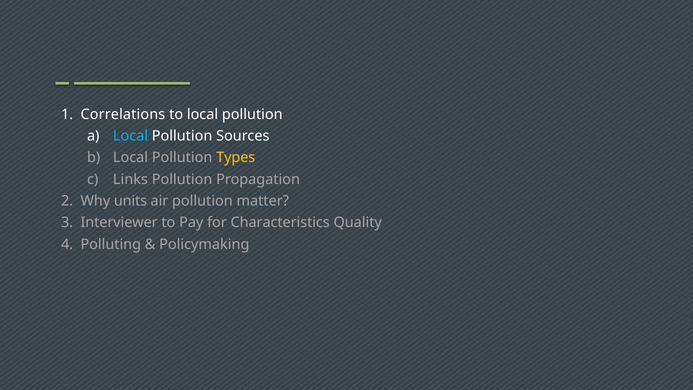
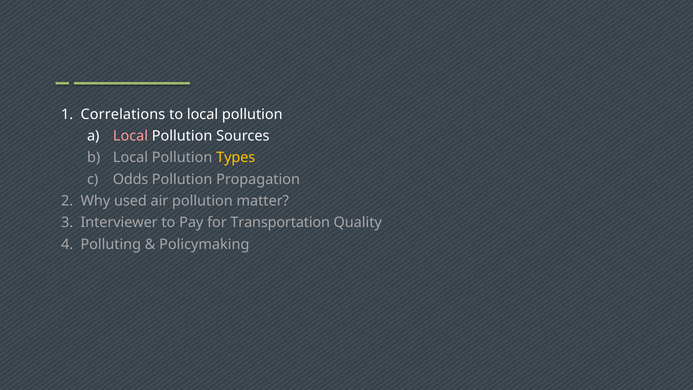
Local colour: light blue -> pink (131, 136)
Links: Links -> Odds (131, 179)
units: units -> used (130, 201)
Characteristics: Characteristics -> Transportation (280, 223)
